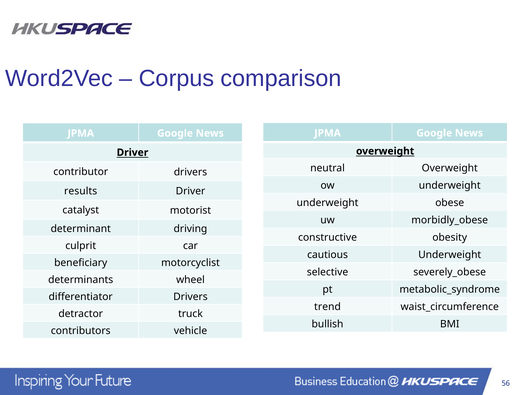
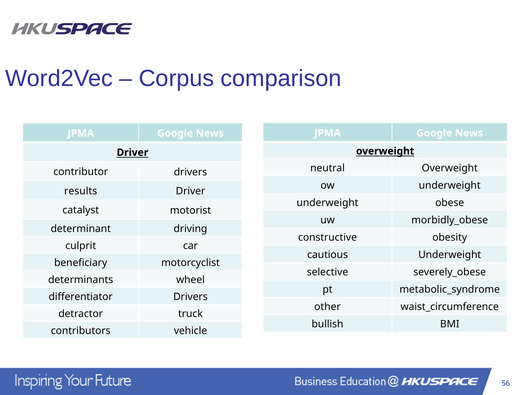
trend: trend -> other (327, 306)
